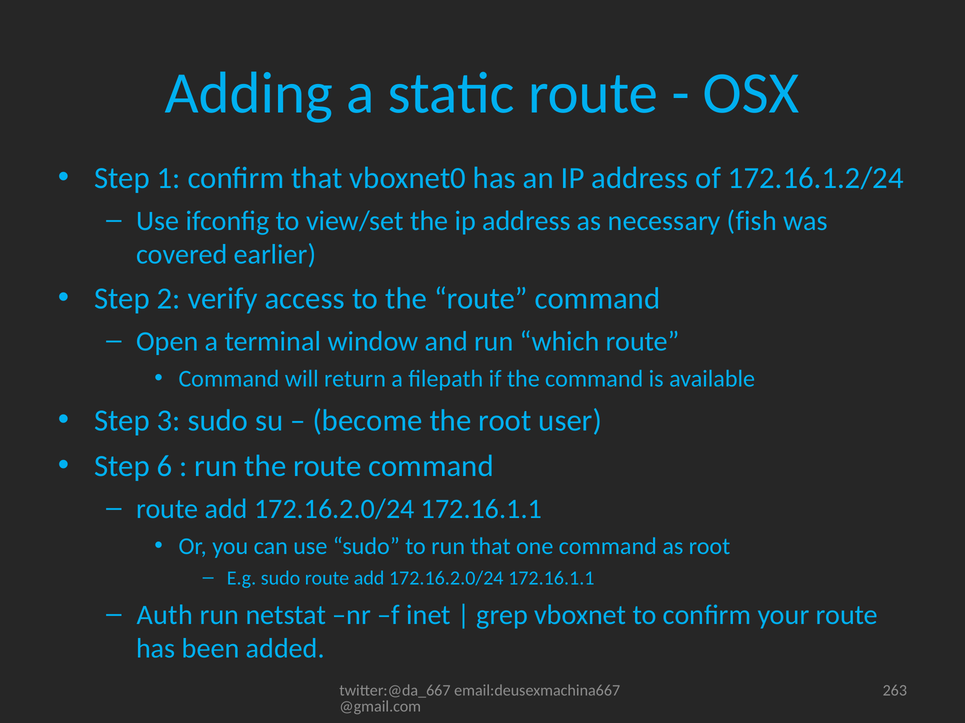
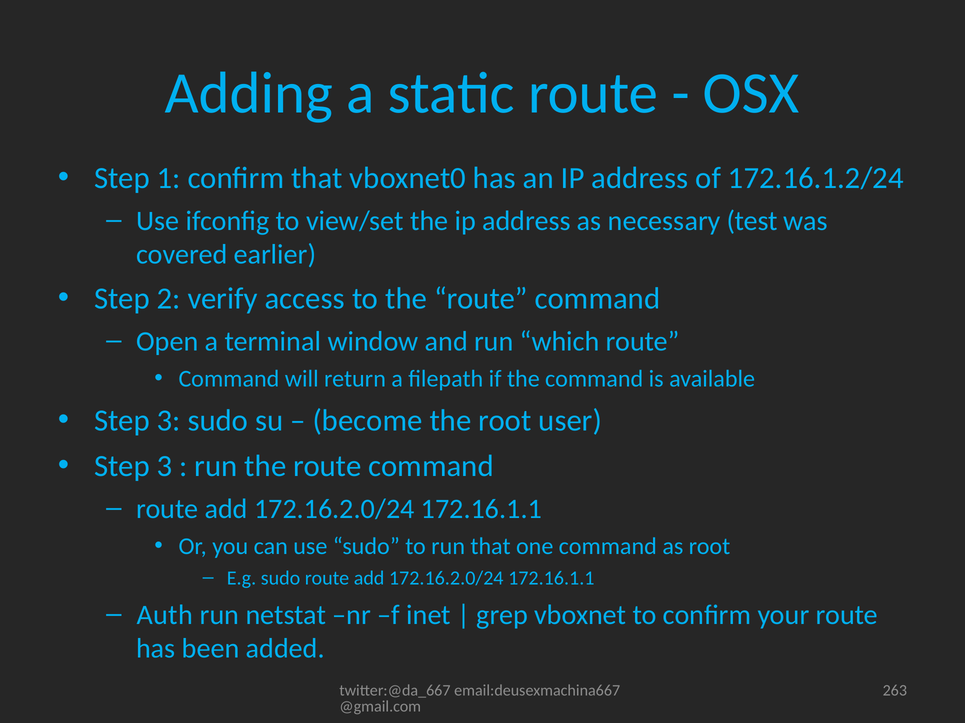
fish: fish -> test (752, 221)
6: 6 -> 3 (165, 467)
